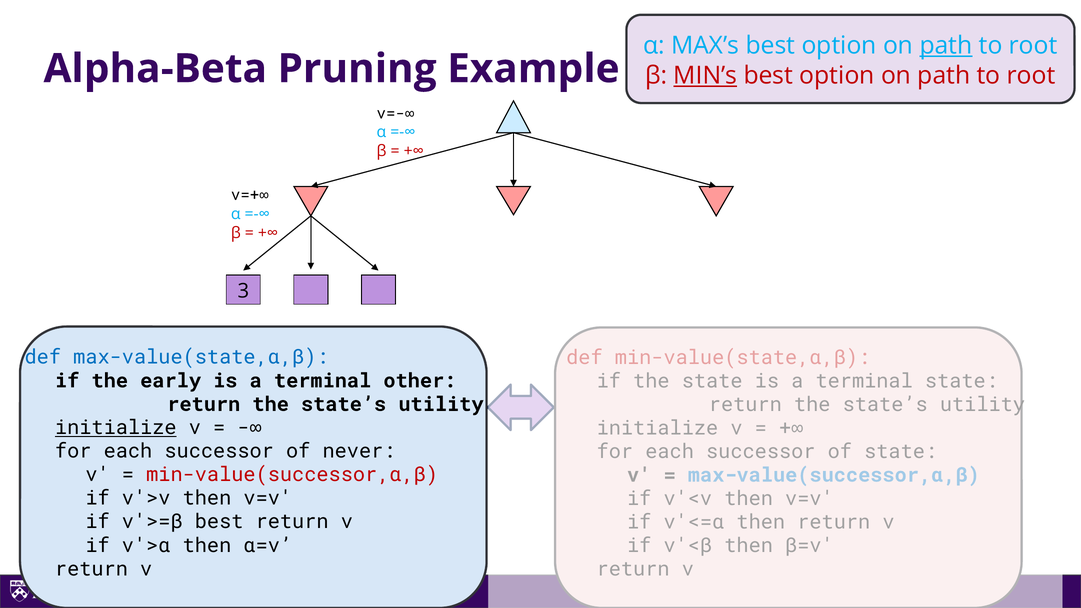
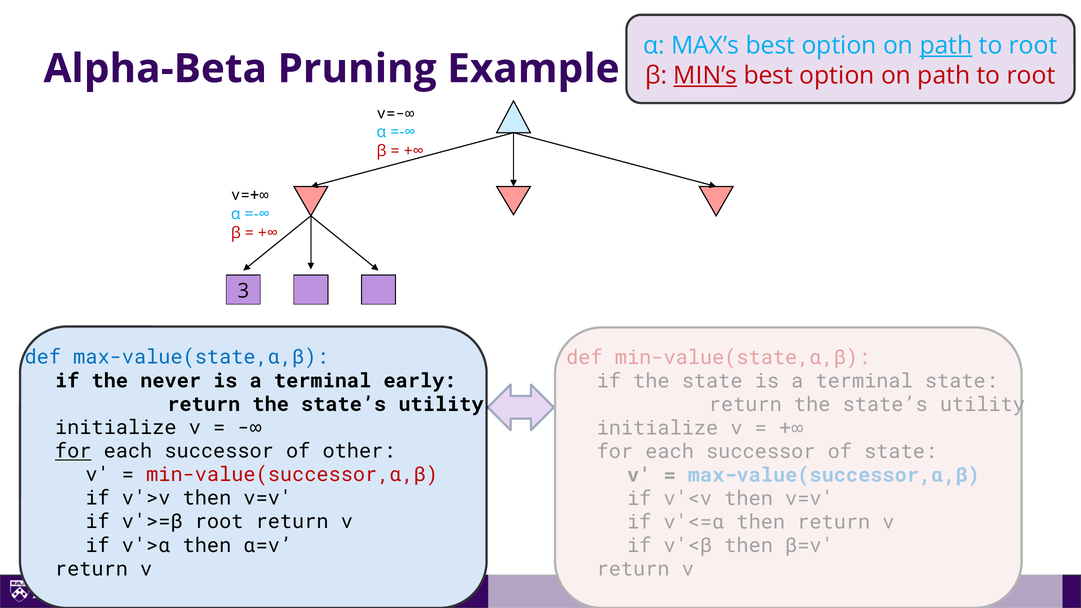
early: early -> never (171, 381)
other: other -> early (420, 381)
initialize underline: present -> none (116, 428)
for underline: none -> present (73, 451)
never: never -> other (359, 451)
v'>=β best: best -> root (219, 522)
